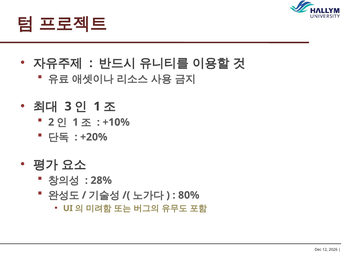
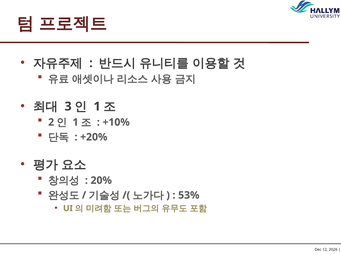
28%: 28% -> 20% (101, 181)
80%: 80% -> 53% (189, 196)
